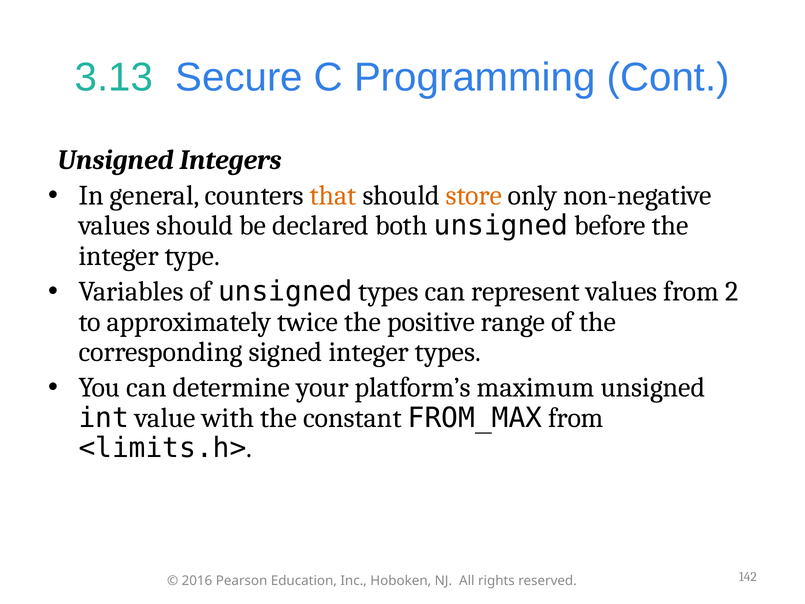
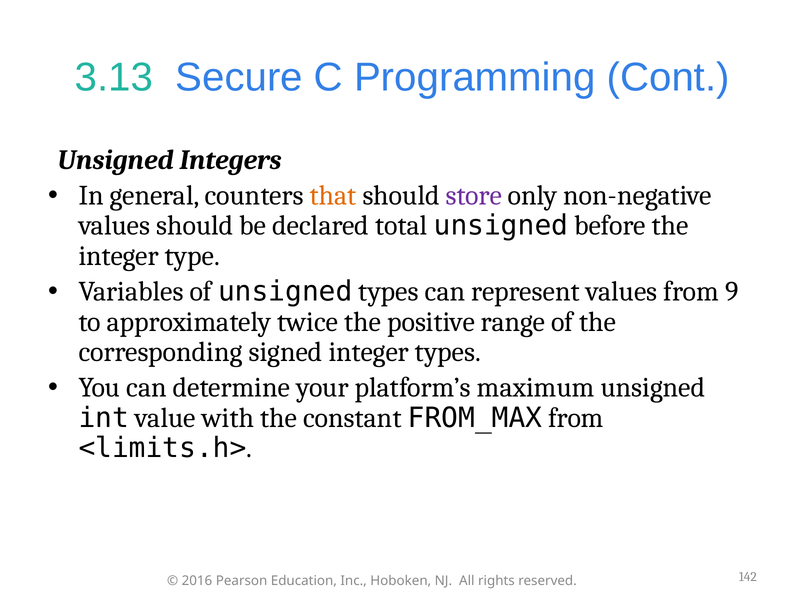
store colour: orange -> purple (474, 196)
both: both -> total (401, 226)
2: 2 -> 9 (732, 292)
